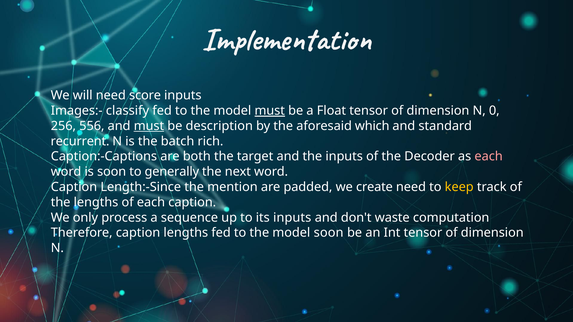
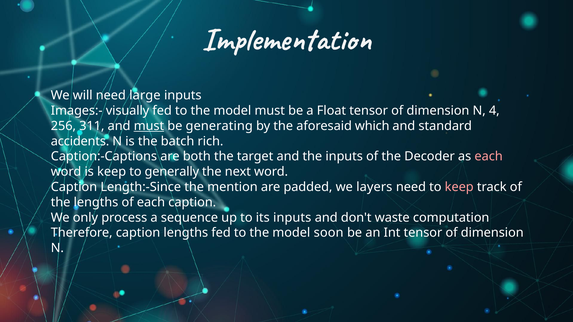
score: score -> large (145, 96)
classify: classify -> visually (128, 111)
must underline: present -> none (270, 111)
0: 0 -> 4 (494, 111)
556: 556 -> 311 (92, 126)
description: description -> generating (219, 126)
recurrent: recurrent -> accidents (80, 141)
is soon: soon -> keep (112, 172)
create: create -> layers (374, 187)
keep colour: yellow -> pink (459, 187)
